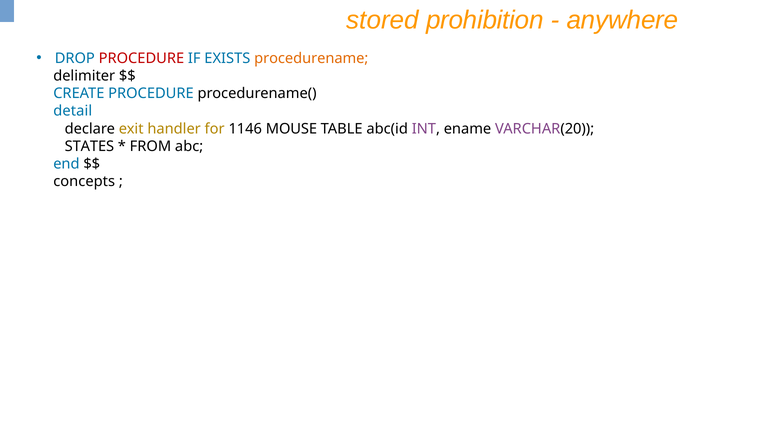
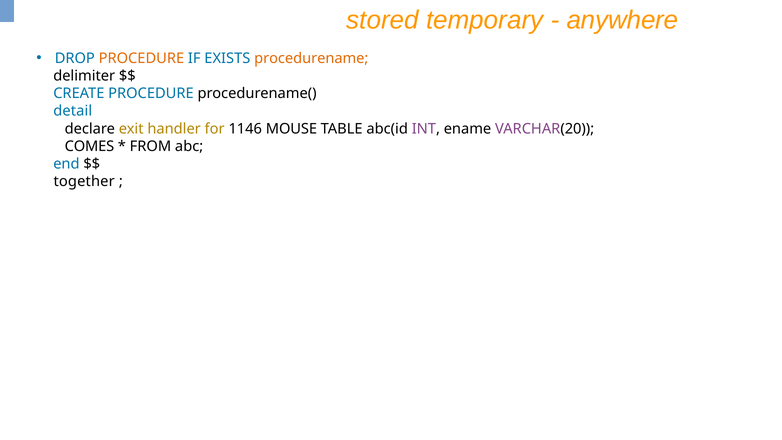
prohibition: prohibition -> temporary (485, 20)
PROCEDURE colour: red -> orange (141, 58)
STATES: STATES -> COMES (89, 146)
concepts: concepts -> together (84, 182)
